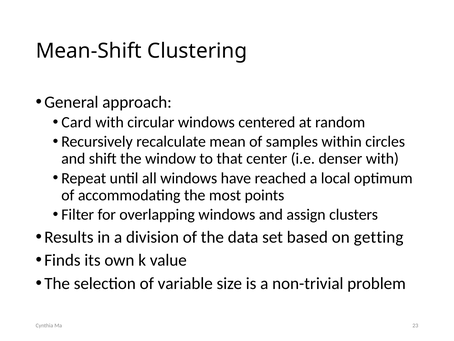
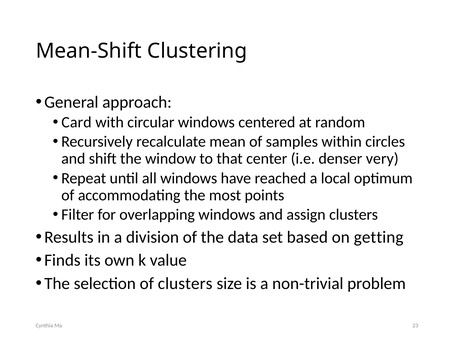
denser with: with -> very (382, 158)
of variable: variable -> clusters (185, 283)
